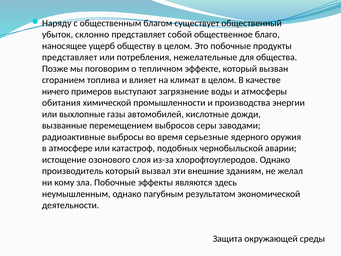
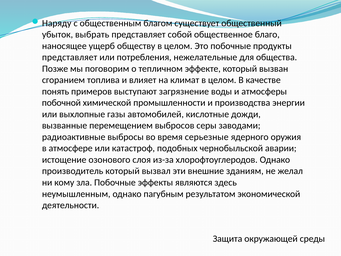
склонно: склонно -> выбрать (92, 34)
ничего: ничего -> понять (56, 91)
обитания: обитания -> побочной (61, 103)
